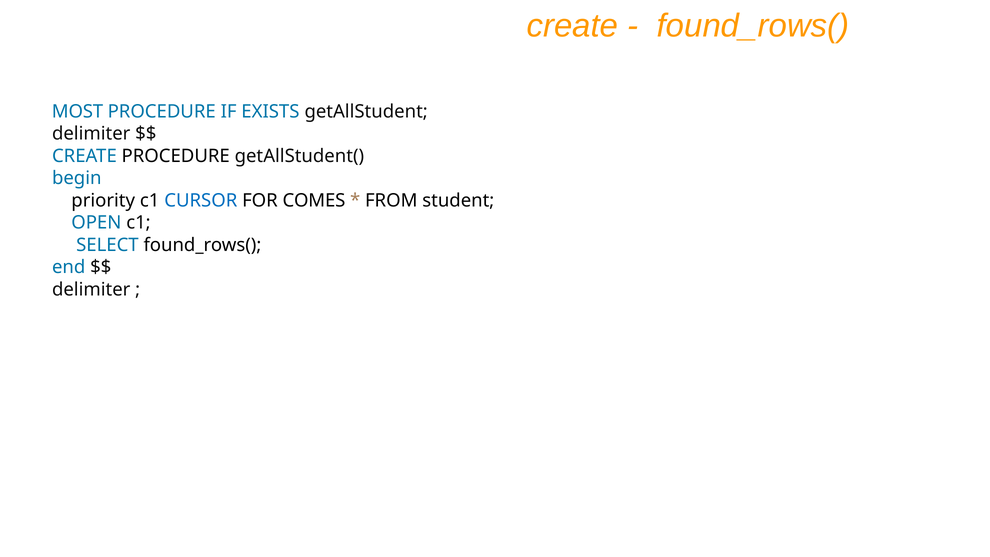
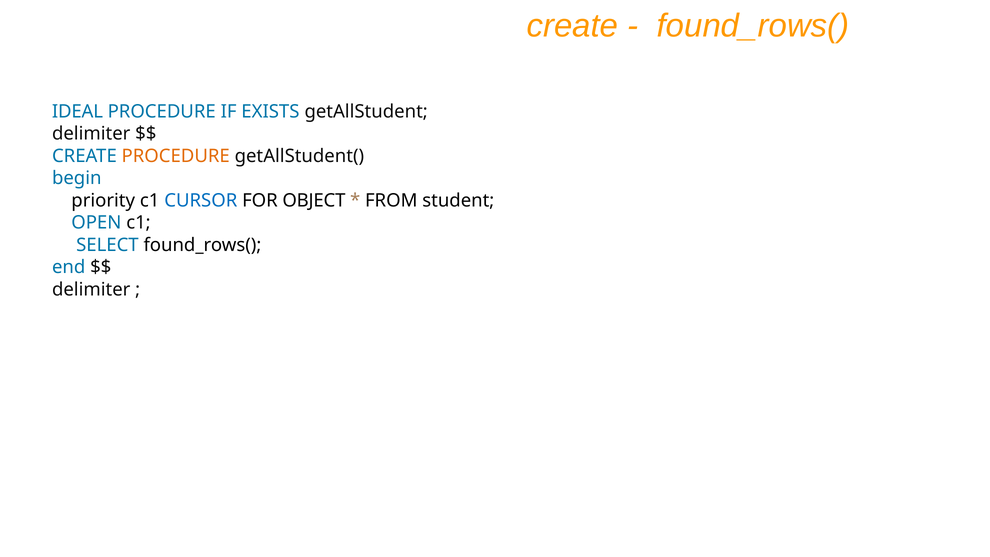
MOST: MOST -> IDEAL (78, 111)
PROCEDURE colour: black -> orange (176, 156)
COMES: COMES -> OBJECT (314, 200)
